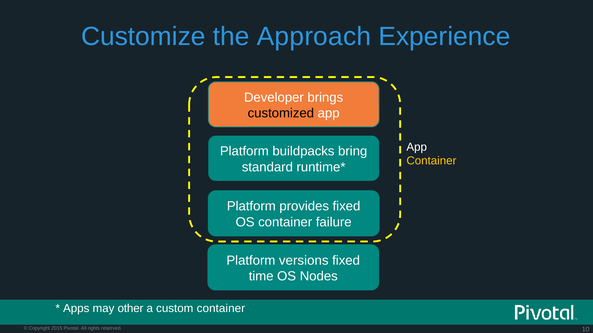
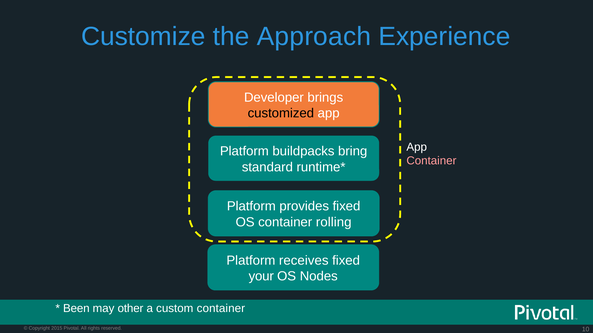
Container colour: yellow -> pink (431, 161)
failure: failure -> rolling (334, 222)
versions: versions -> receives (304, 261)
time: time -> your (261, 277)
Apps: Apps -> Been (76, 309)
